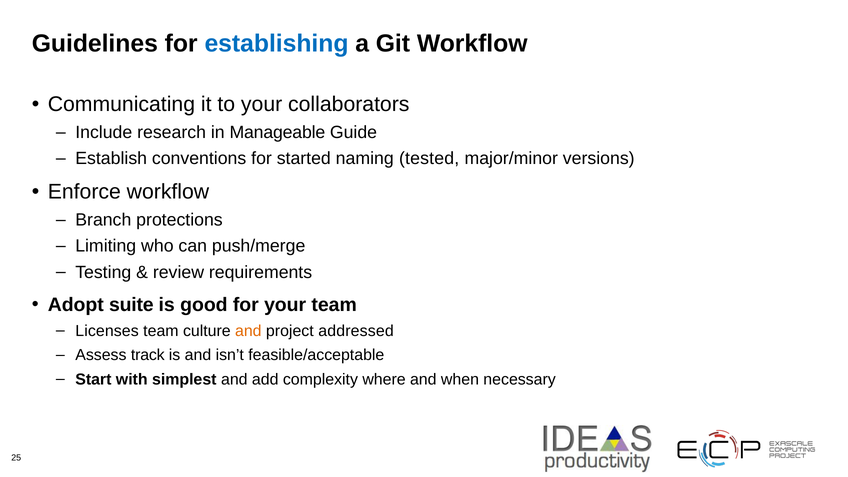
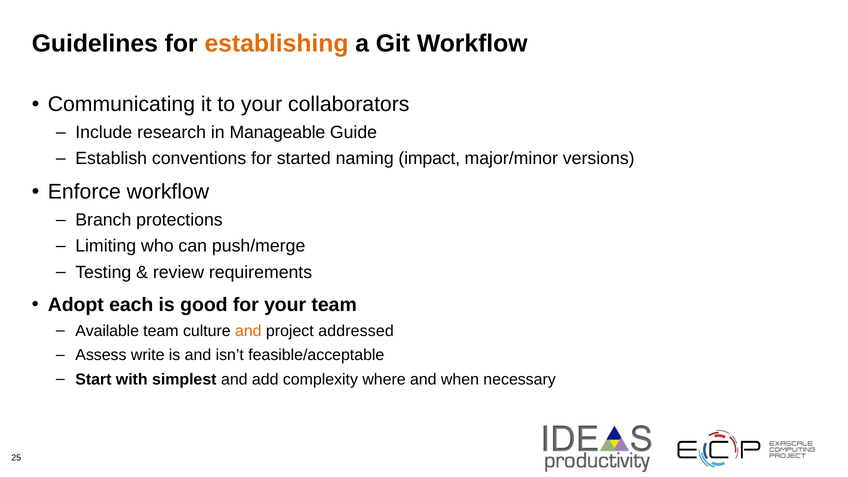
establishing colour: blue -> orange (276, 44)
tested: tested -> impact (429, 159)
suite: suite -> each (131, 305)
Licenses: Licenses -> Available (107, 331)
track: track -> write (148, 355)
